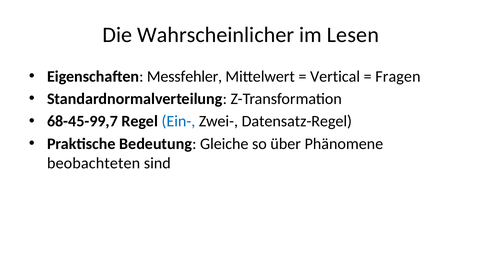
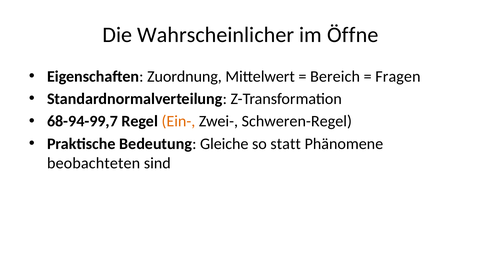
Lesen: Lesen -> Öffne (353, 35)
Messfehler: Messfehler -> Zuordnung (184, 76)
Vertical: Vertical -> Bereich (335, 76)
68-45-99,7: 68-45-99,7 -> 68-94-99,7 (82, 121)
Ein- colour: blue -> orange (178, 121)
Datensatz-Regel: Datensatz-Regel -> Schweren-Regel (297, 121)
über: über -> statt (286, 144)
